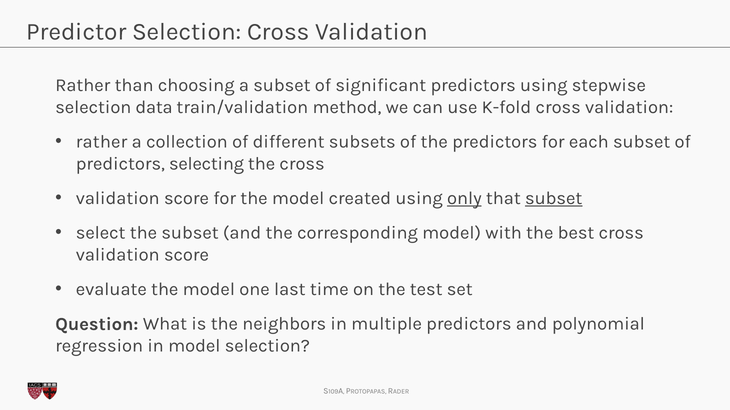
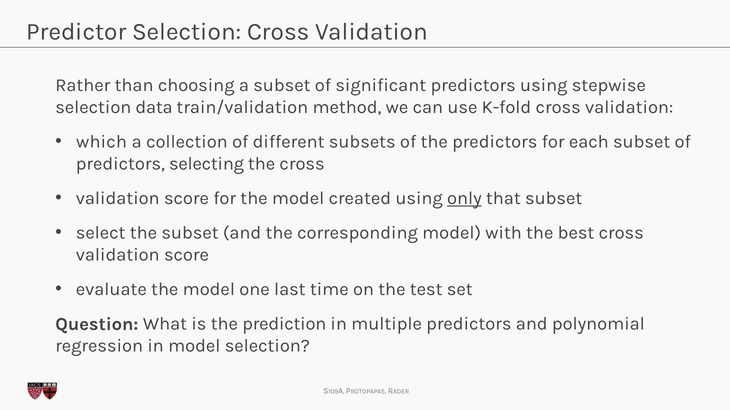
rather: rather -> which (102, 142)
subset underline: present -> none (554, 199)
neighbors: neighbors -> prediction (284, 324)
